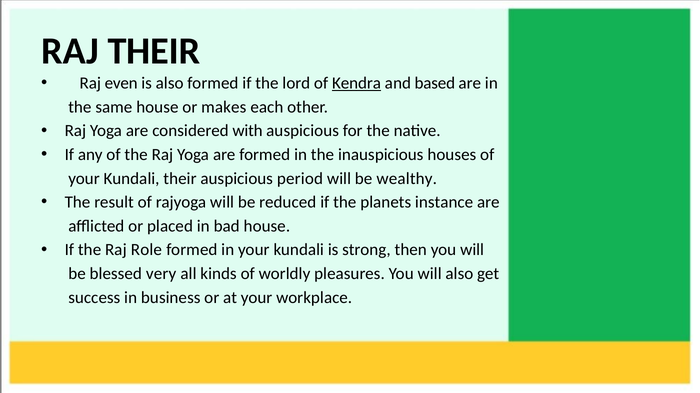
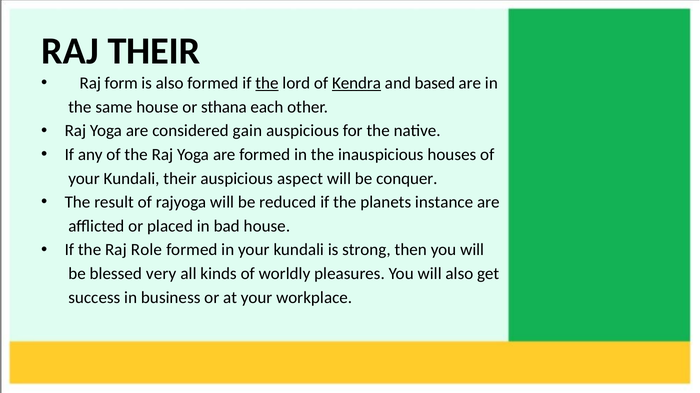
even: even -> form (121, 83)
the underline: none -> present (267, 83)
makes: makes -> sthana (224, 107)
with: with -> gain (247, 131)
period: period -> aspect (300, 178)
wealthy: wealthy -> conquer (407, 178)
